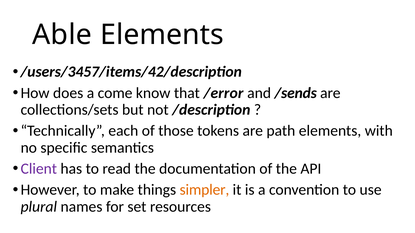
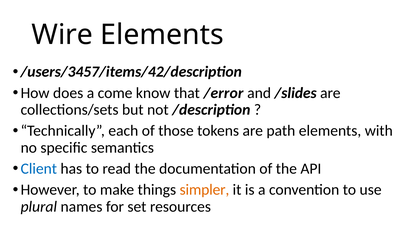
Able: Able -> Wire (62, 35)
/sends: /sends -> /slides (296, 93)
Client colour: purple -> blue (39, 169)
